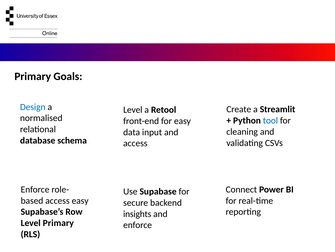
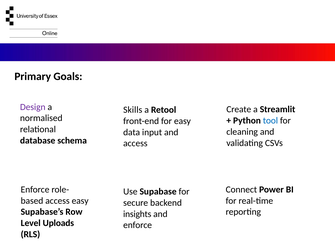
Design colour: blue -> purple (33, 107)
Level: Level -> Skills (133, 109)
Level Primary: Primary -> Uploads (58, 222)
